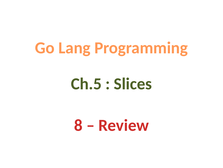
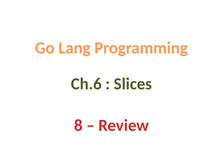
Ch.5: Ch.5 -> Ch.6 (86, 84)
